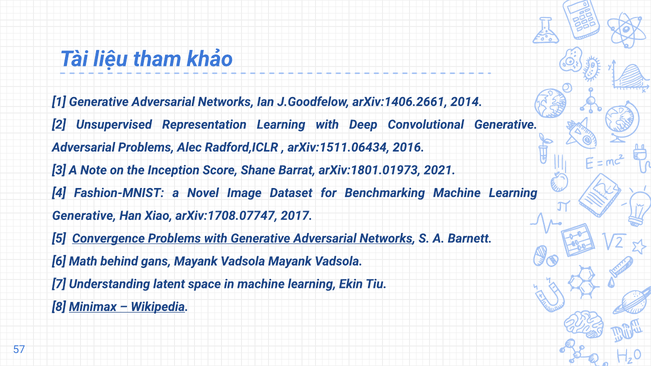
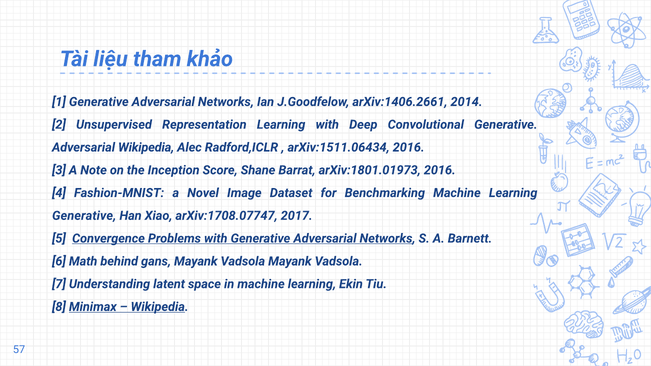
Adversarial Problems: Problems -> Wikipedia (146, 147)
arXiv:1801.01973 2021: 2021 -> 2016 (440, 170)
